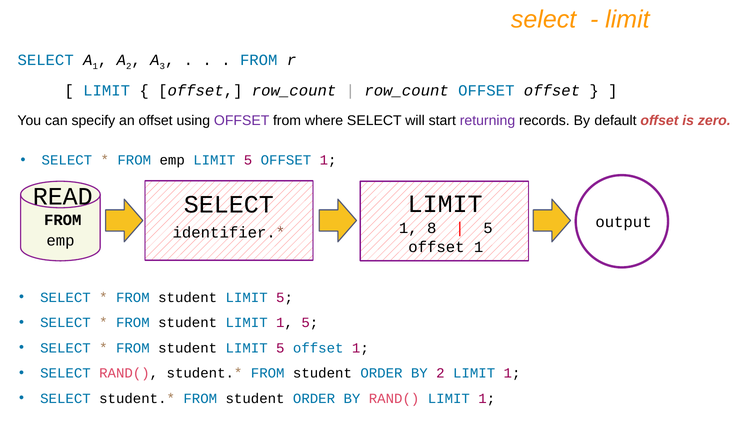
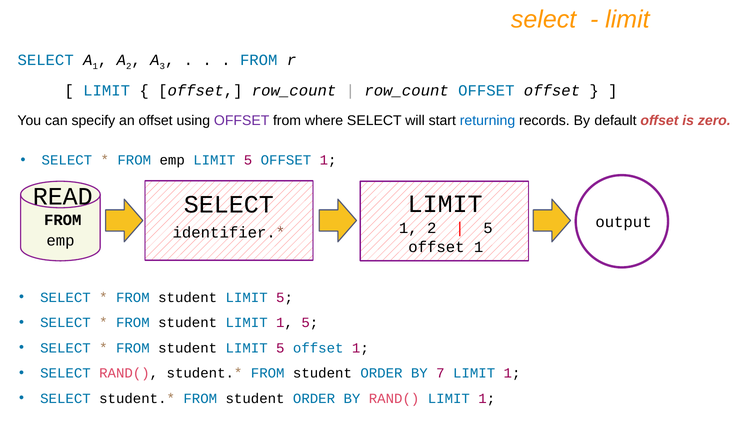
returning colour: purple -> blue (487, 120)
1 8: 8 -> 2 (432, 228)
BY 2: 2 -> 7 (440, 373)
